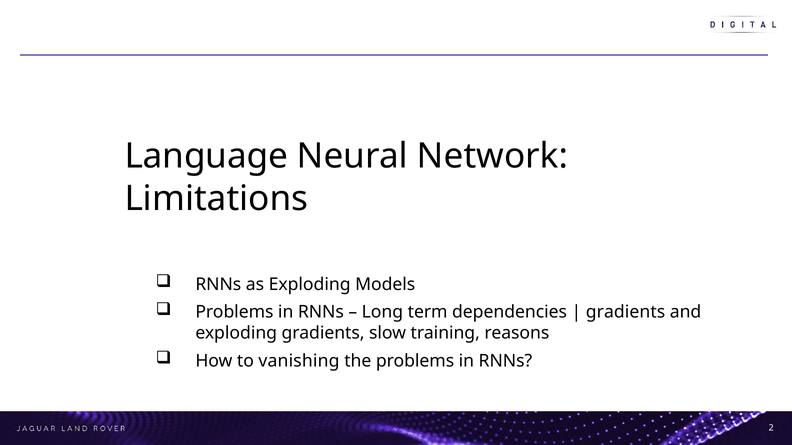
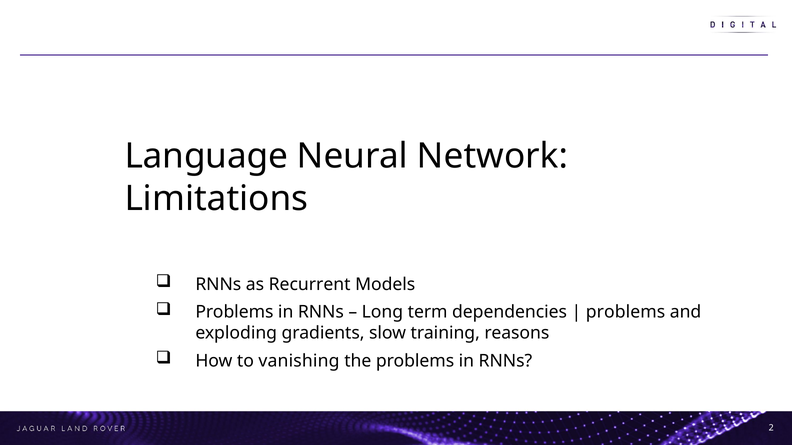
as Exploding: Exploding -> Recurrent (310, 285)
gradients: gradients -> problems (626, 312)
